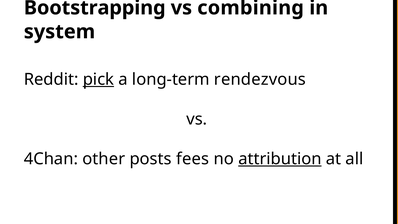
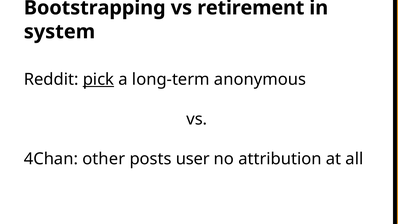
combining: combining -> retirement (251, 8)
rendezvous: rendezvous -> anonymous (260, 79)
fees: fees -> user (193, 159)
attribution underline: present -> none (280, 159)
